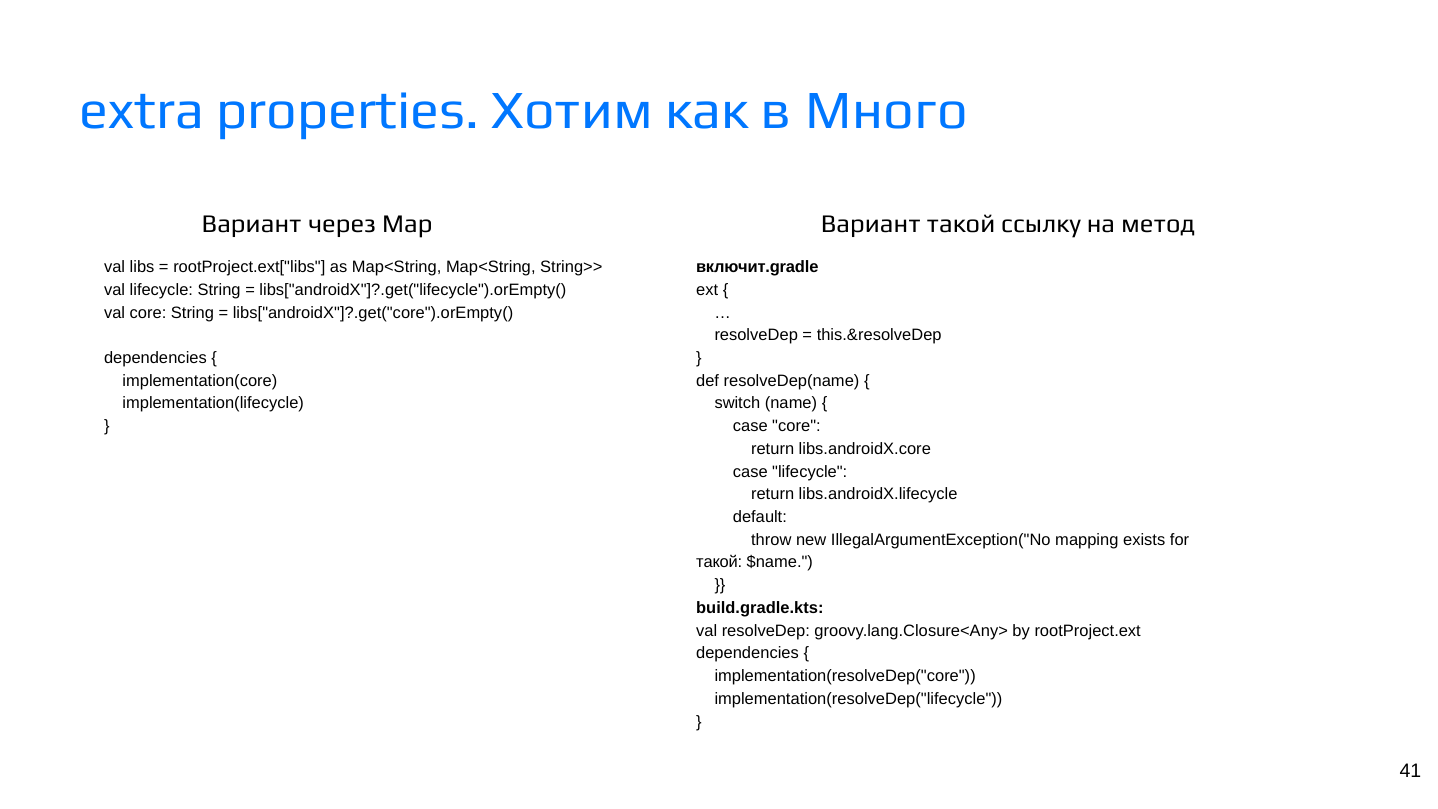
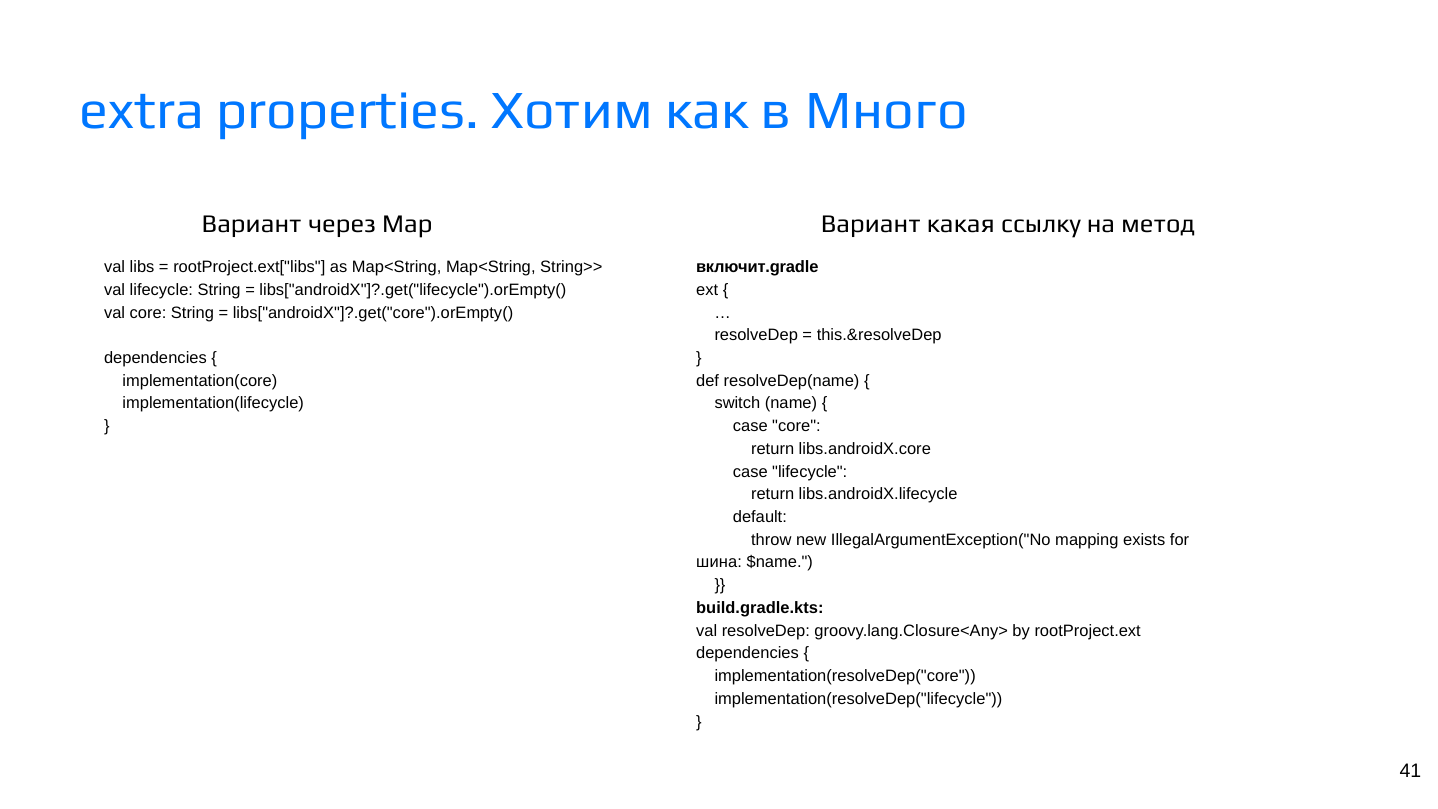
Вариант такой: такой -> какая (961, 224)
такой: такой -> шина (719, 562)
